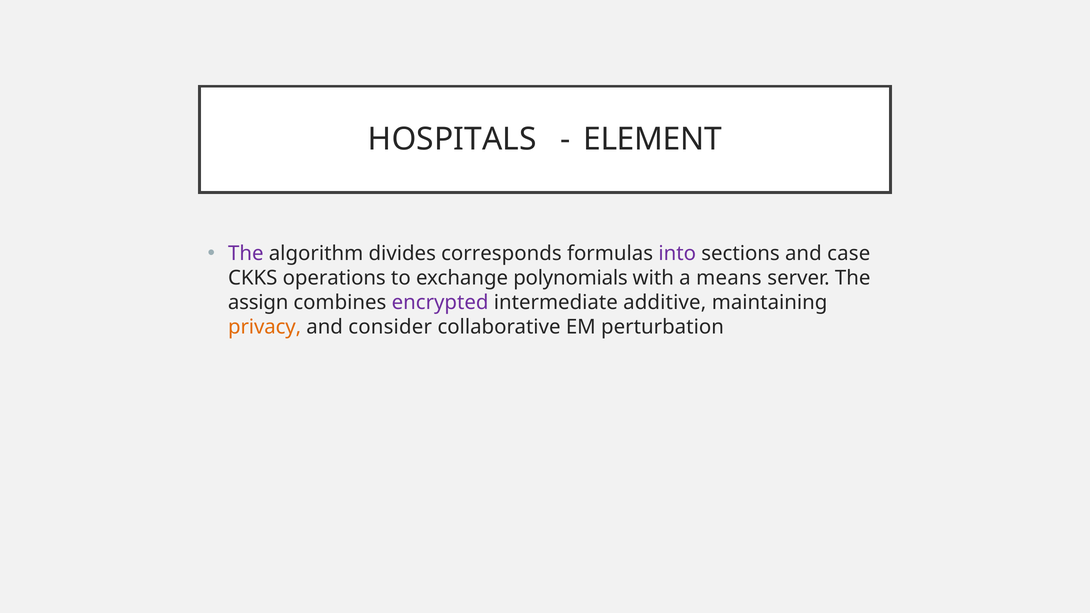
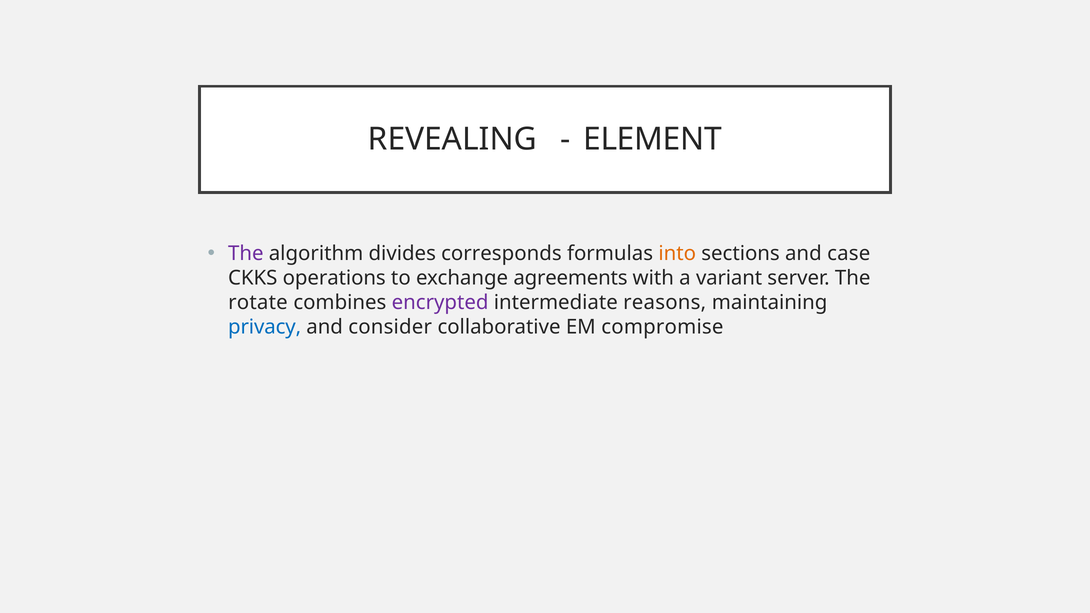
HOSPITALS: HOSPITALS -> REVEALING (452, 139)
into colour: purple -> orange (677, 254)
polynomials: polynomials -> agreements (570, 278)
means: means -> variant (729, 278)
assign: assign -> rotate (258, 303)
additive: additive -> reasons (665, 303)
privacy colour: orange -> blue (265, 327)
perturbation: perturbation -> compromise (662, 327)
